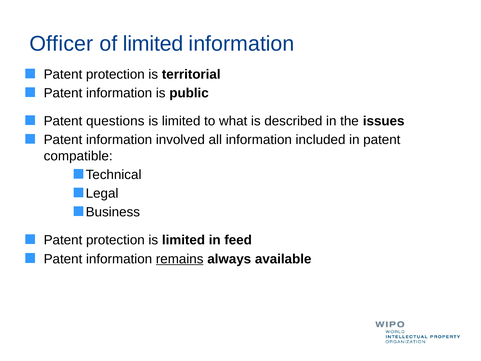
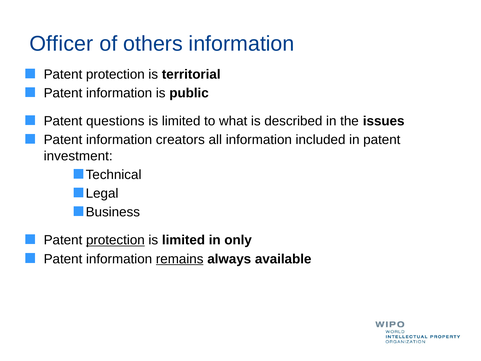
of limited: limited -> others (153, 44)
involved: involved -> creators (180, 140)
compatible: compatible -> investment (78, 156)
protection underline: none -> present (115, 240)
feed: feed -> only (238, 240)
